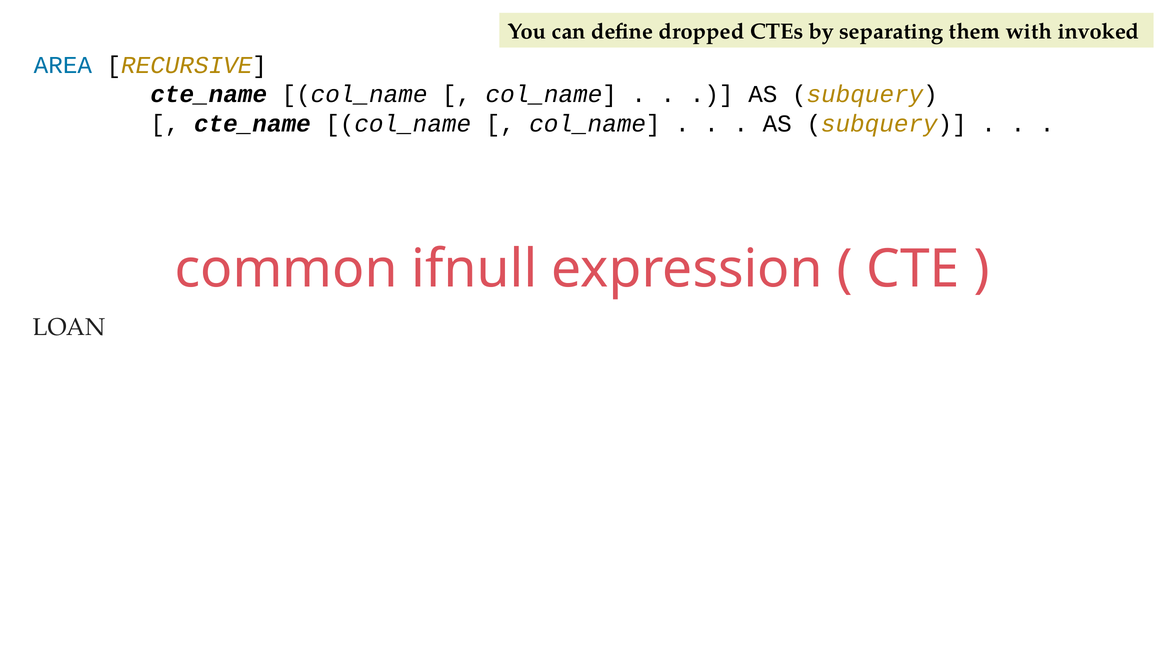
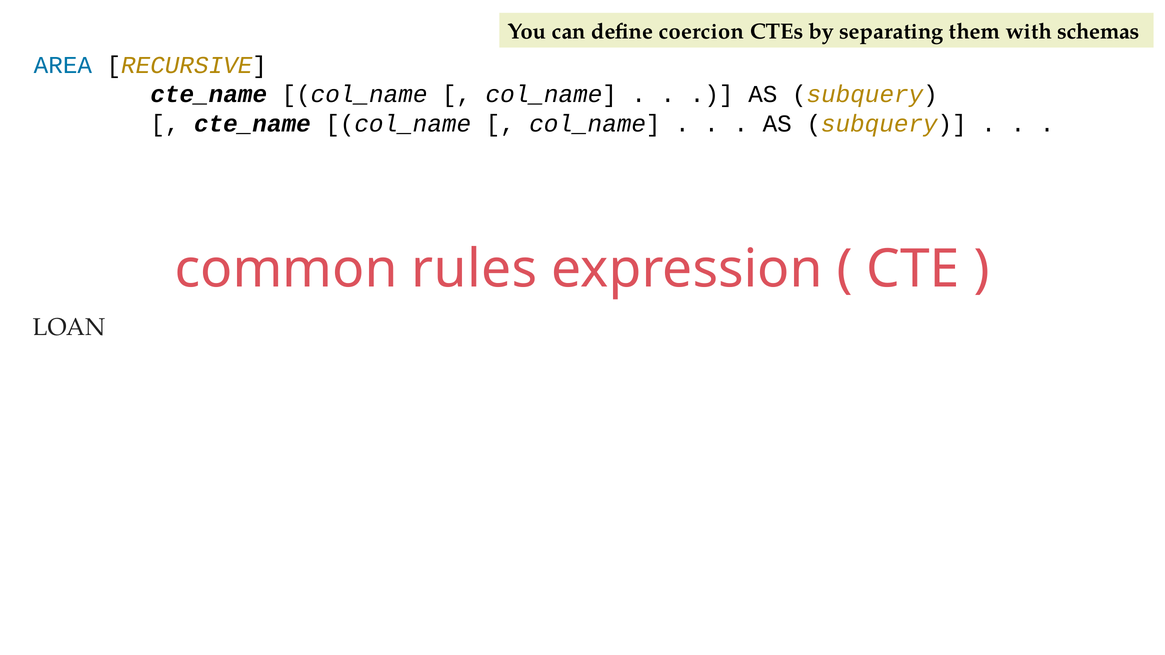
dropped: dropped -> coercion (701, 32)
invoked: invoked -> schemas (1098, 32)
ifnull: ifnull -> rules (474, 269)
